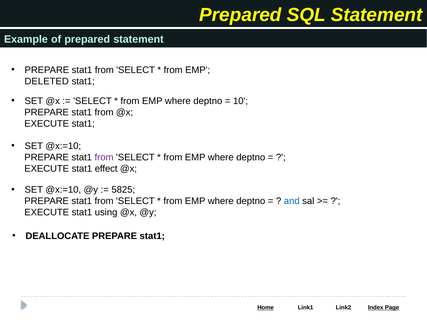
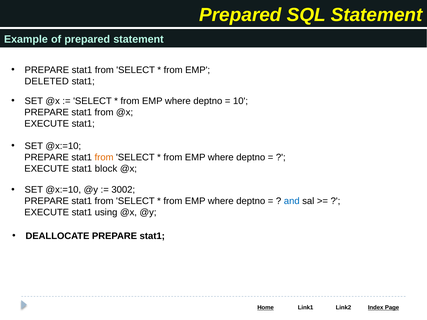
from colour: purple -> orange (104, 158)
effect: effect -> block (106, 169)
5825: 5825 -> 3002 (123, 190)
